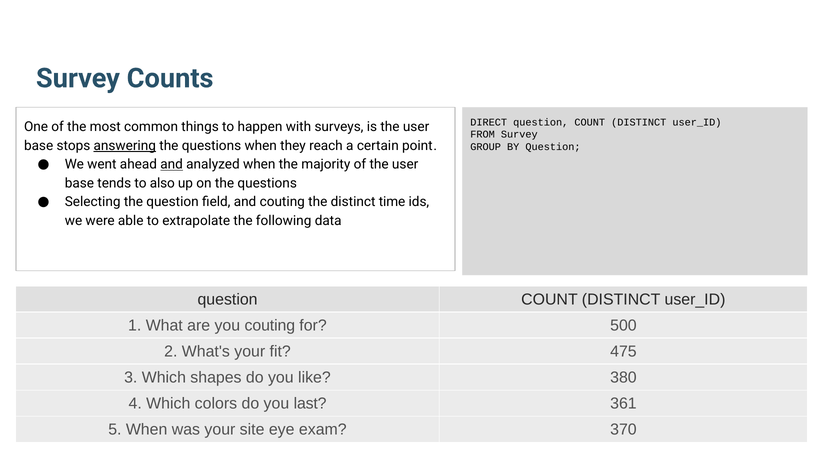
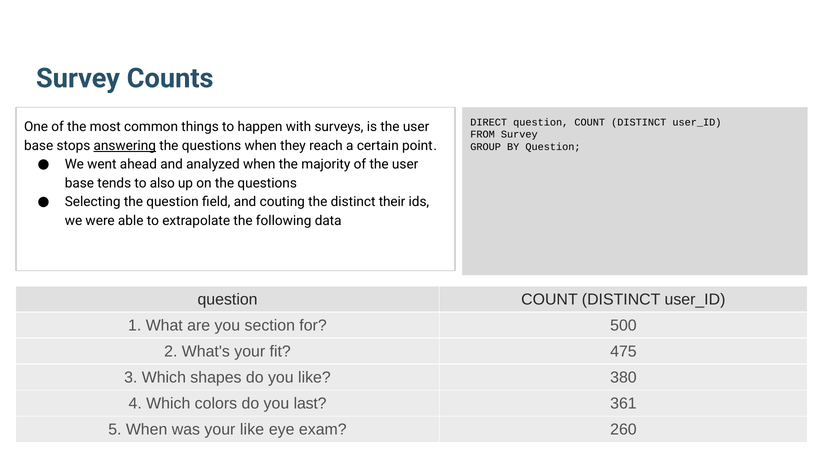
and underline: present -> none (172, 164)
time: time -> their (392, 202)
you couting: couting -> section (270, 325)
your site: site -> like (252, 429)
370: 370 -> 260 (623, 429)
